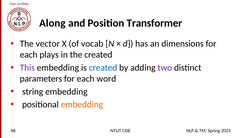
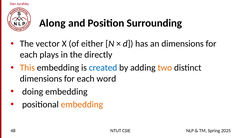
Transformer: Transformer -> Surrounding (154, 23)
vocab: vocab -> either (92, 44)
the created: created -> directly (98, 55)
This colour: purple -> orange (27, 68)
two colour: purple -> orange (165, 68)
parameters: parameters -> dimensions (41, 79)
string: string -> doing (33, 91)
